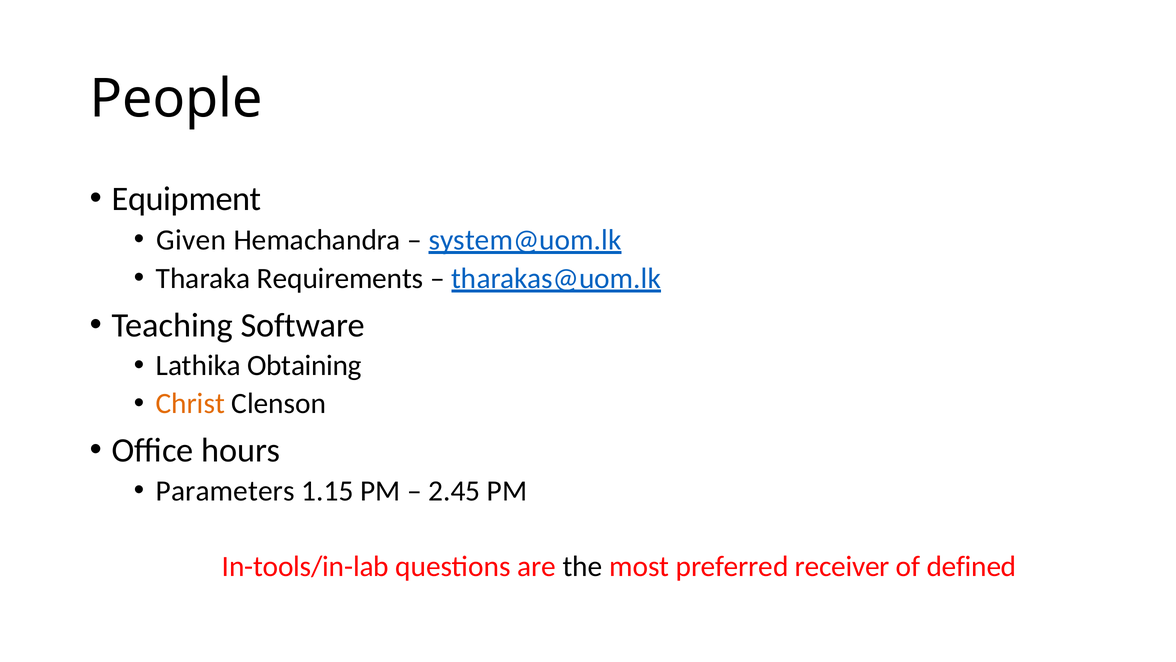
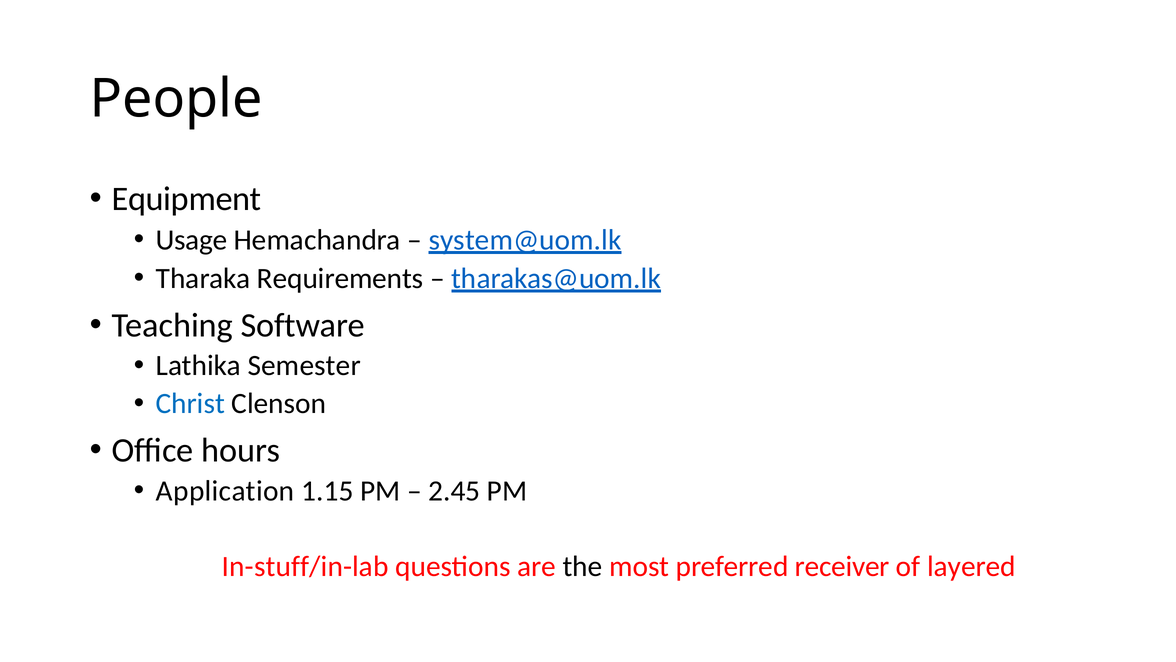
Given: Given -> Usage (192, 240)
Obtaining: Obtaining -> Semester (304, 365)
Christ colour: orange -> blue (190, 403)
Parameters: Parameters -> Application (225, 490)
In-tools/in-lab: In-tools/in-lab -> In-stuff/in-lab (305, 566)
defined: defined -> layered (971, 566)
